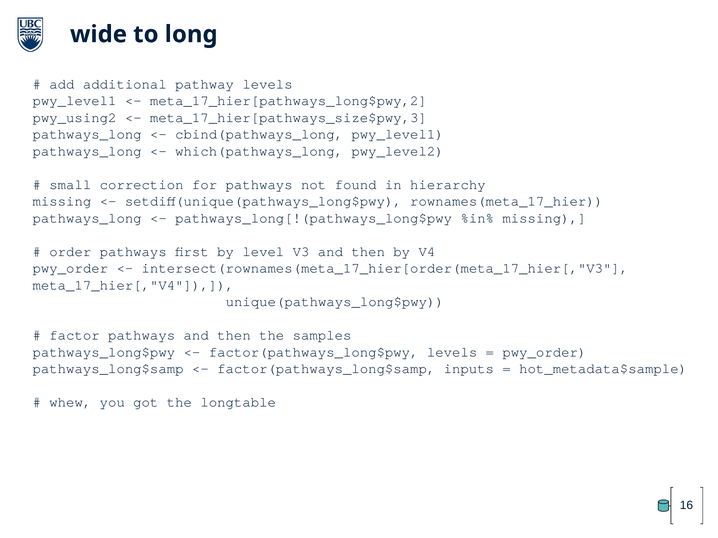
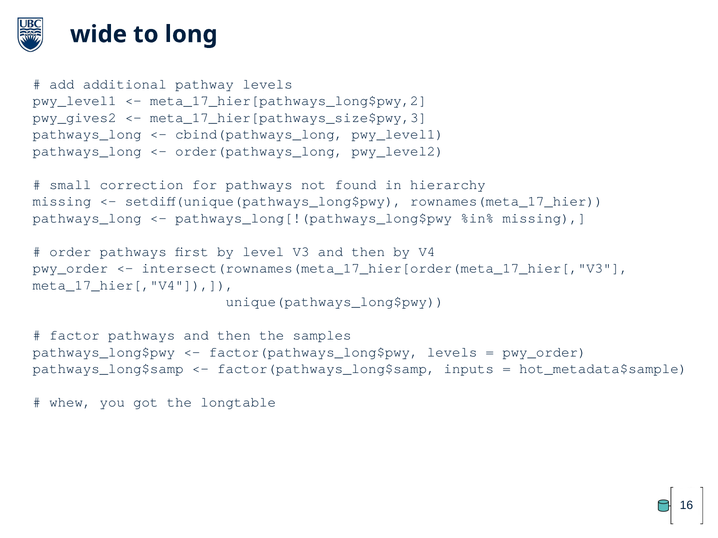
pwy_using2: pwy_using2 -> pwy_gives2 (74, 118)
which(pathways_long: which(pathways_long -> order(pathways_long (259, 151)
